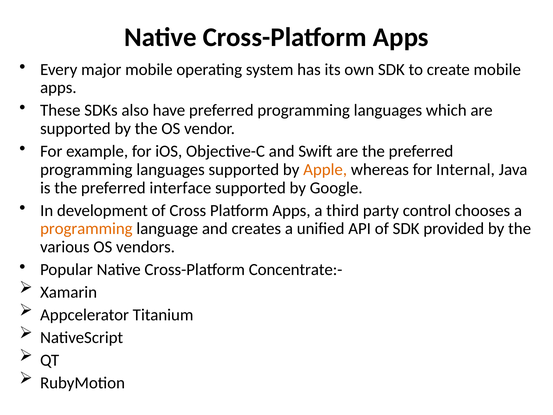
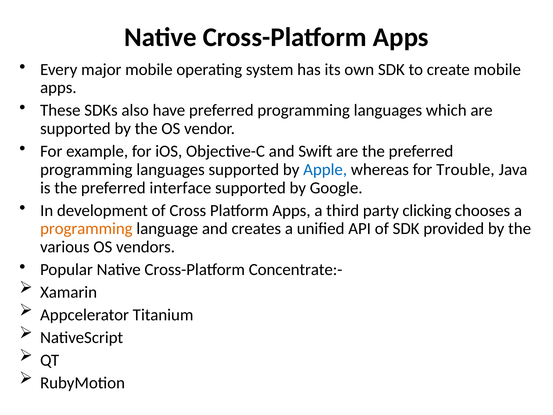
Apple colour: orange -> blue (325, 169)
Internal: Internal -> Trouble (465, 169)
control: control -> clicking (427, 210)
